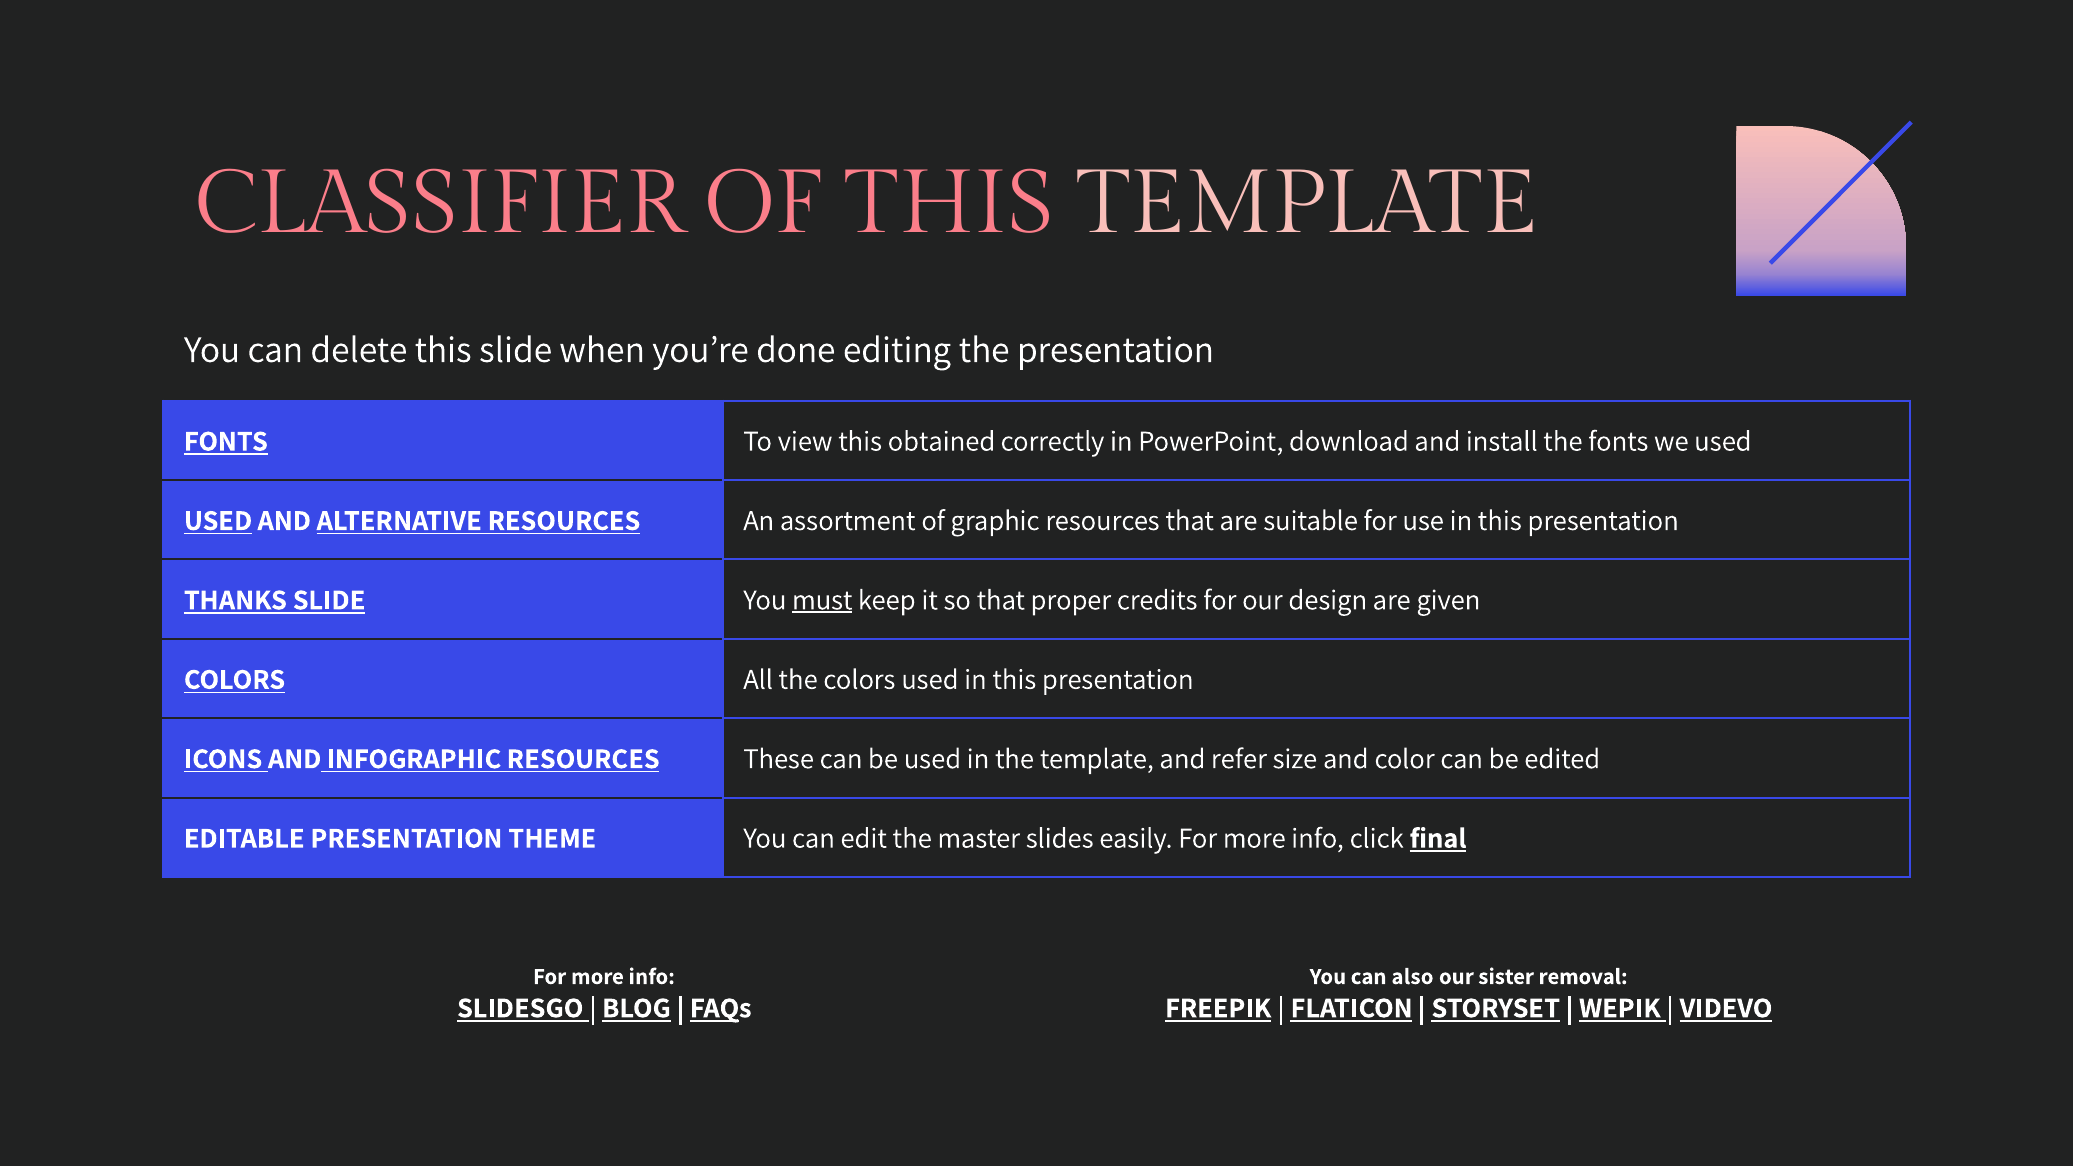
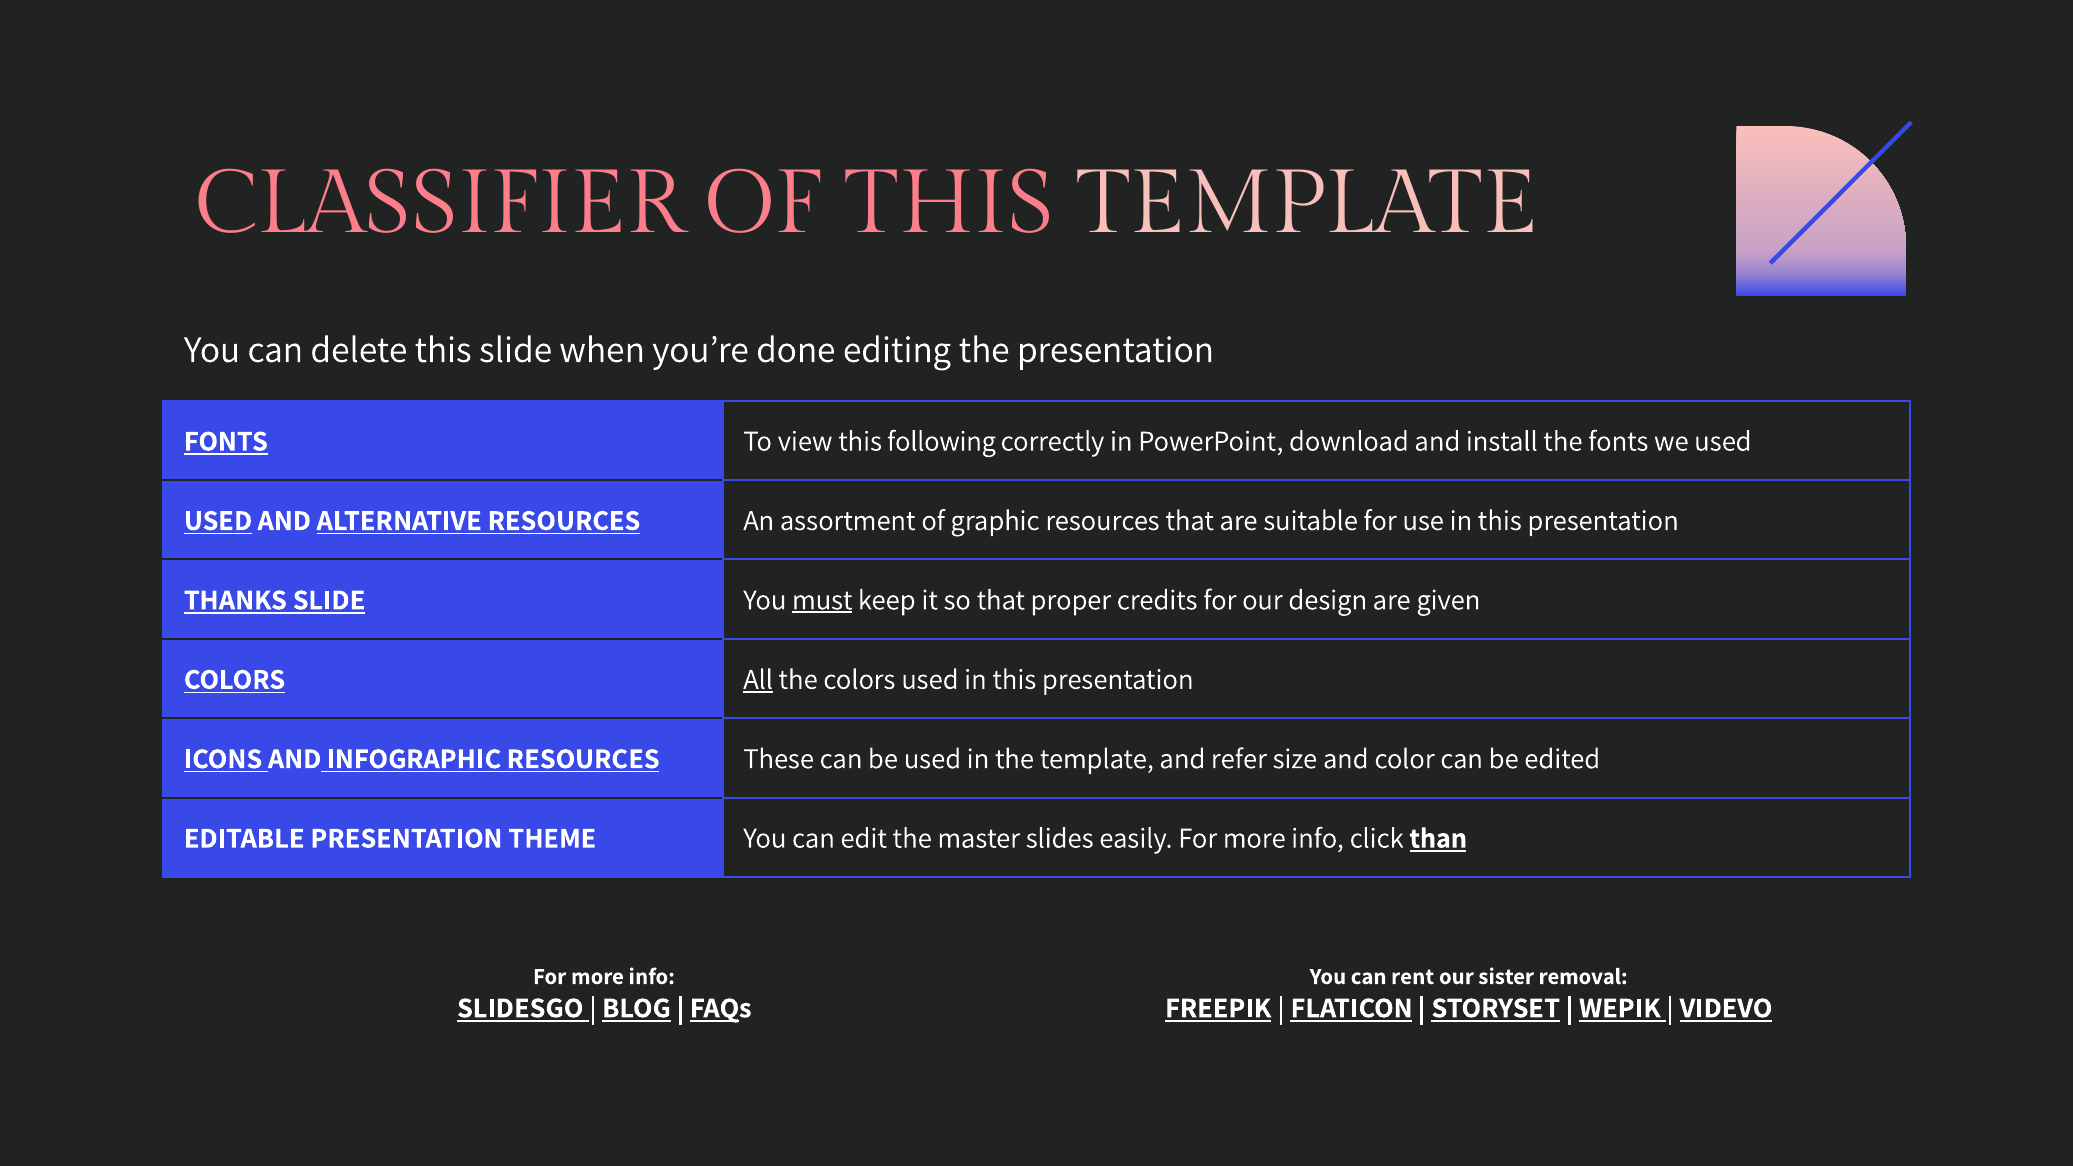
obtained: obtained -> following (942, 441)
All underline: none -> present (758, 679)
final: final -> than (1438, 838)
also: also -> rent (1413, 977)
